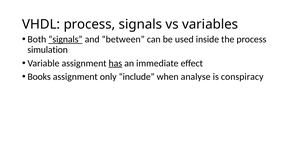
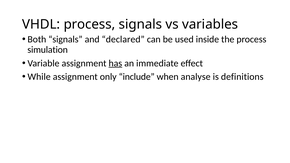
signals underline: present -> none (65, 39)
between: between -> declared (123, 39)
Books: Books -> While (39, 77)
conspiracy: conspiracy -> definitions (242, 77)
